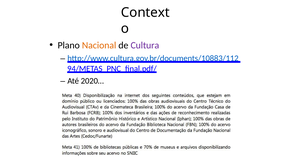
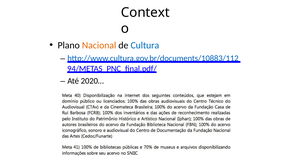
Cultura colour: purple -> blue (145, 45)
